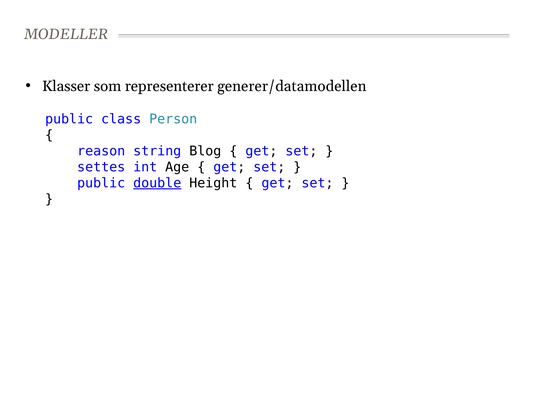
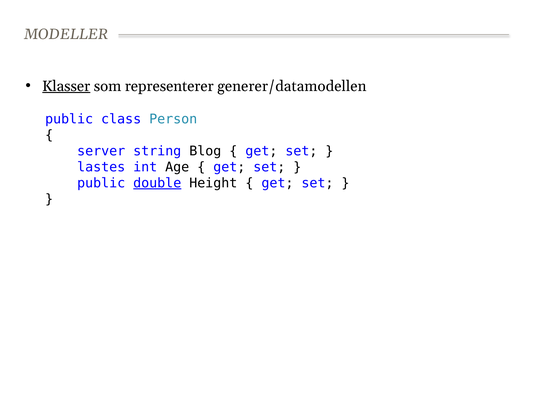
Klasser underline: none -> present (66, 86)
reason: reason -> server (101, 151)
settes: settes -> lastes (101, 167)
